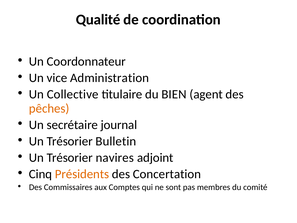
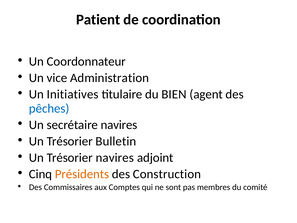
Qualité: Qualité -> Patient (98, 20)
Collective: Collective -> Initiatives (73, 94)
pêches colour: orange -> blue (49, 108)
secrétaire journal: journal -> navires (119, 125)
Concertation: Concertation -> Construction (167, 174)
